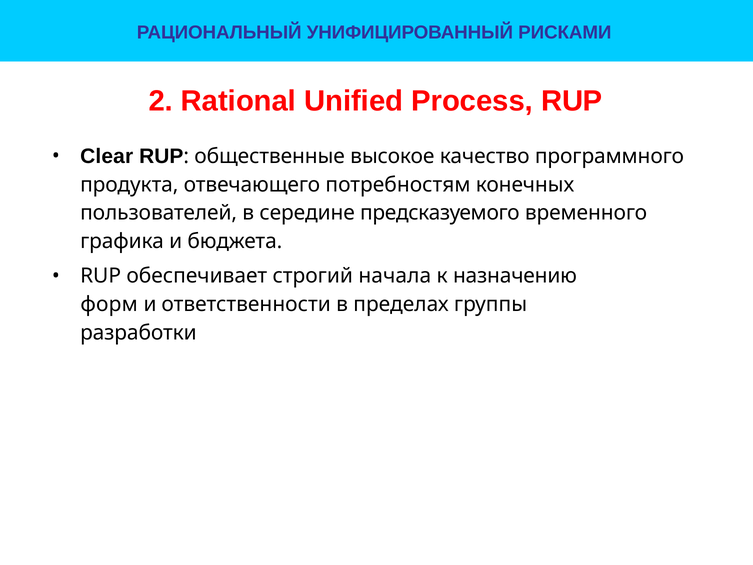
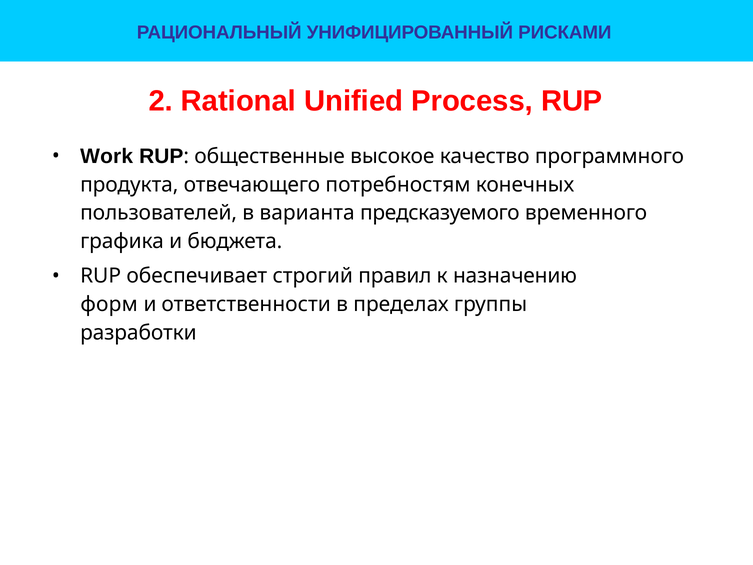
Clear: Clear -> Work (107, 156)
середине: середине -> варианта (307, 213)
начала: начала -> правил (395, 276)
